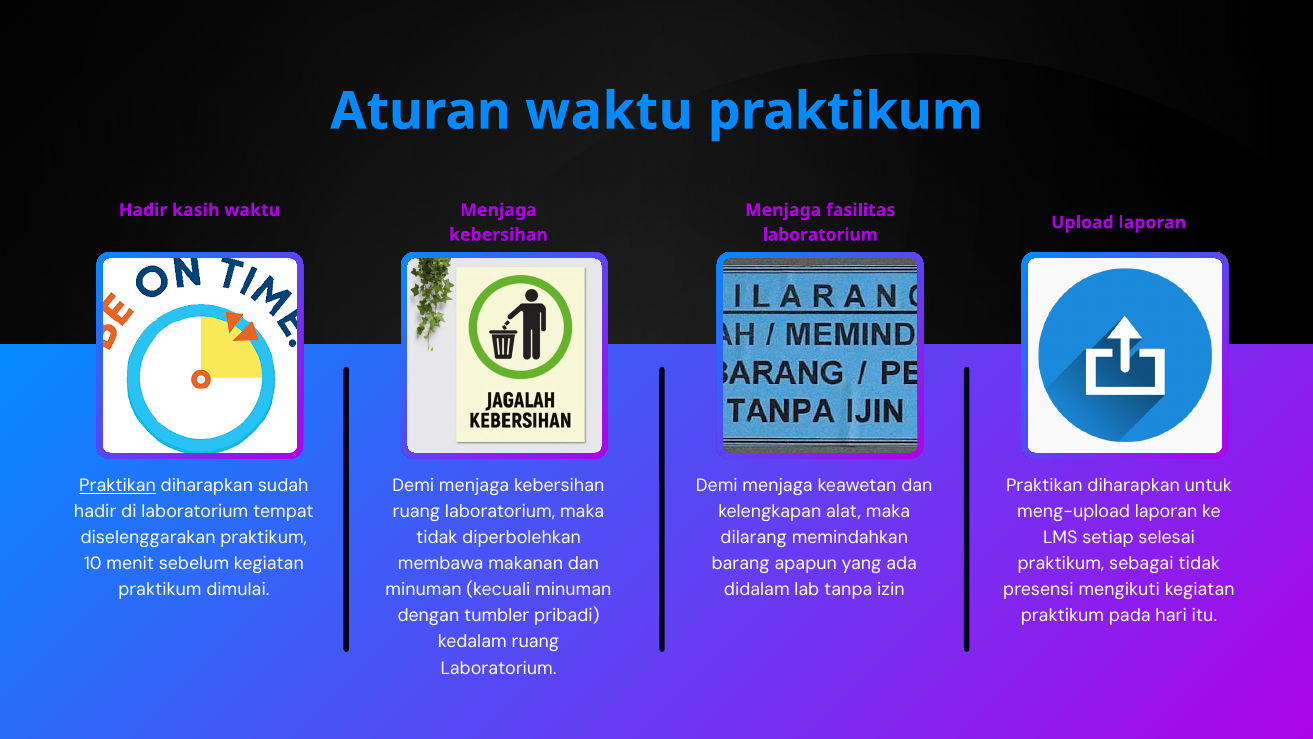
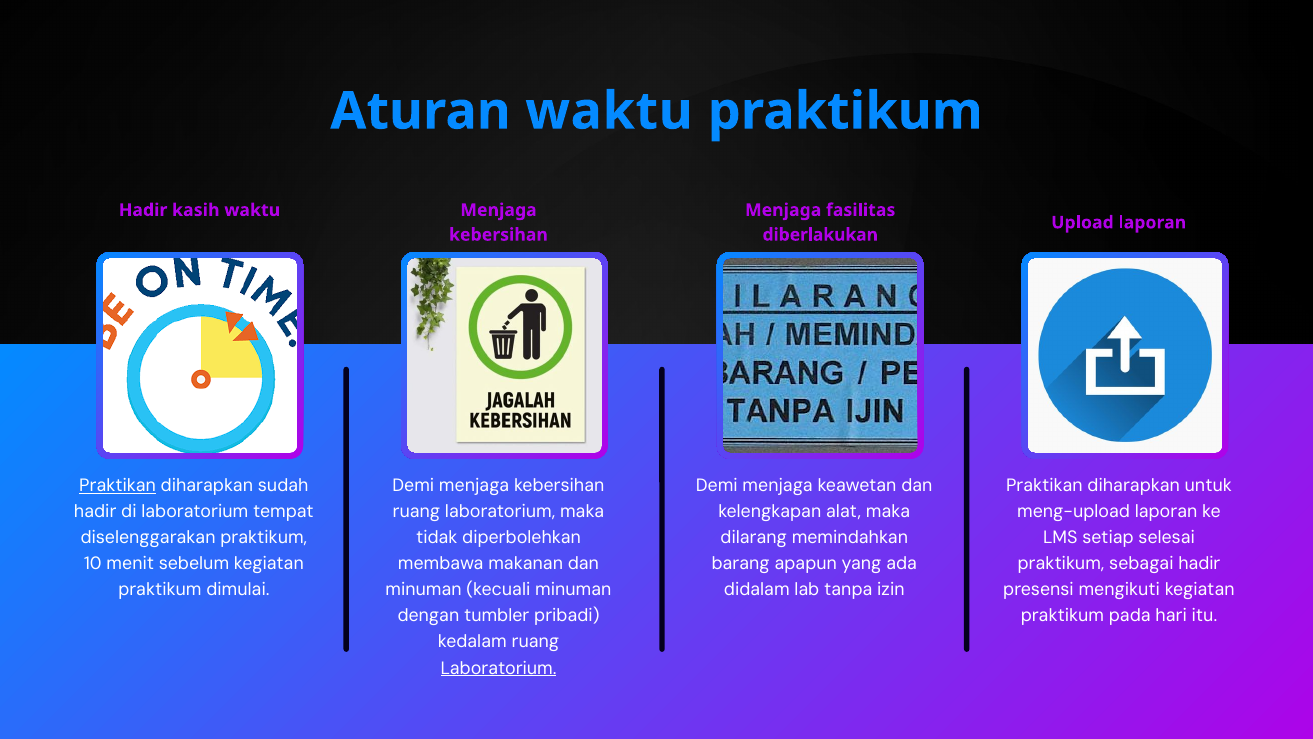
laboratorium: laboratorium -> diberlakukan (820, 235)
sebagai tidak: tidak -> hadir (1199, 564)
Laboratorium underline: none -> present (499, 668)
